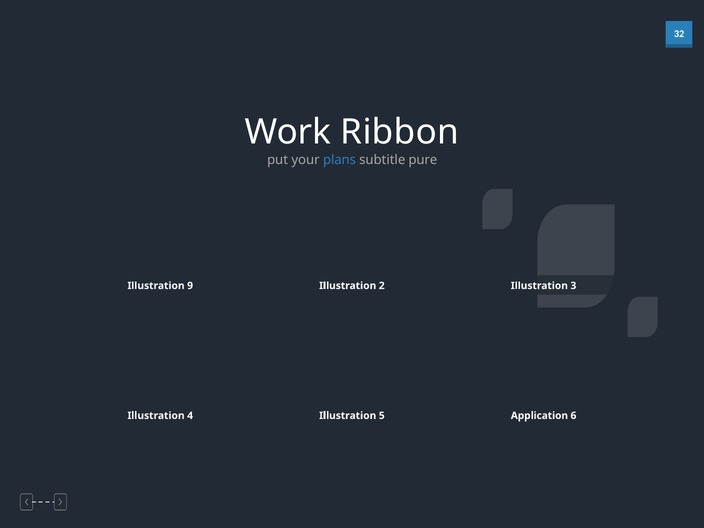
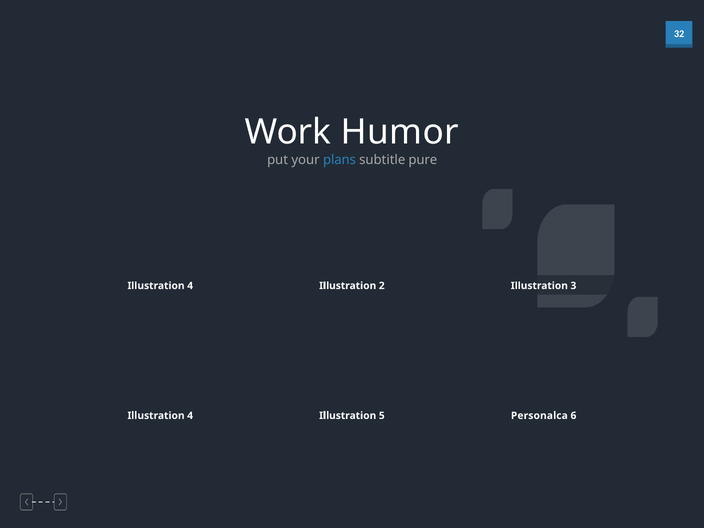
Ribbon: Ribbon -> Humor (400, 132)
9: 9 -> 4 (190, 286)
Application: Application -> Personalca (539, 416)
